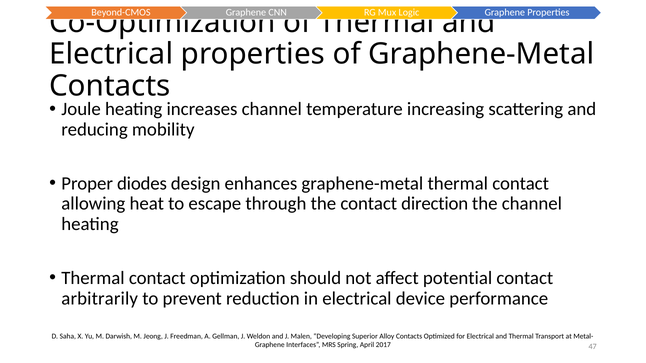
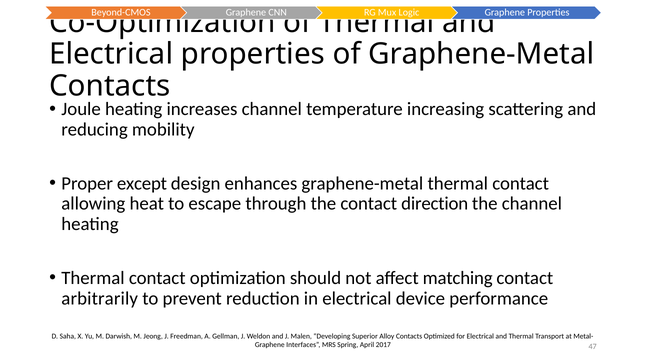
diodes: diodes -> except (142, 184)
potential: potential -> matching (458, 278)
